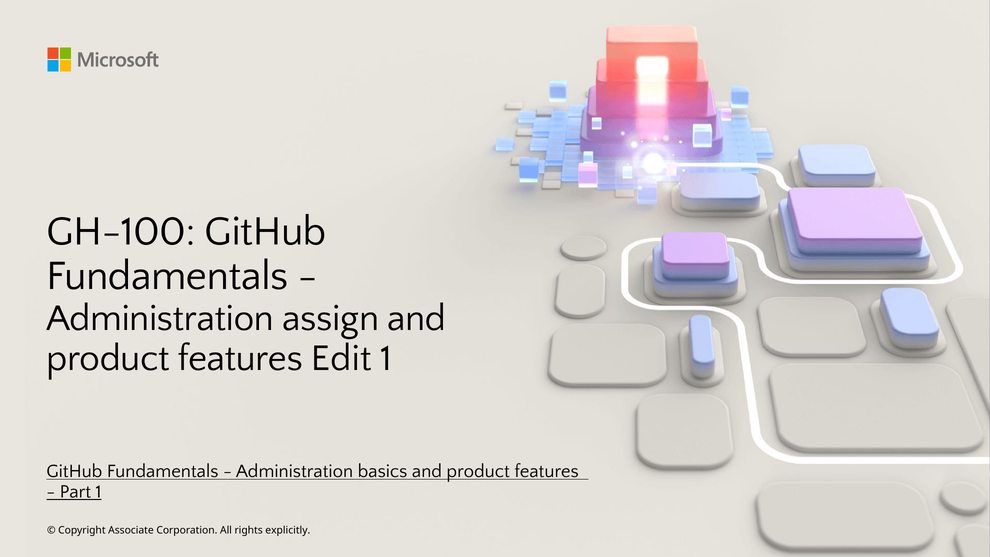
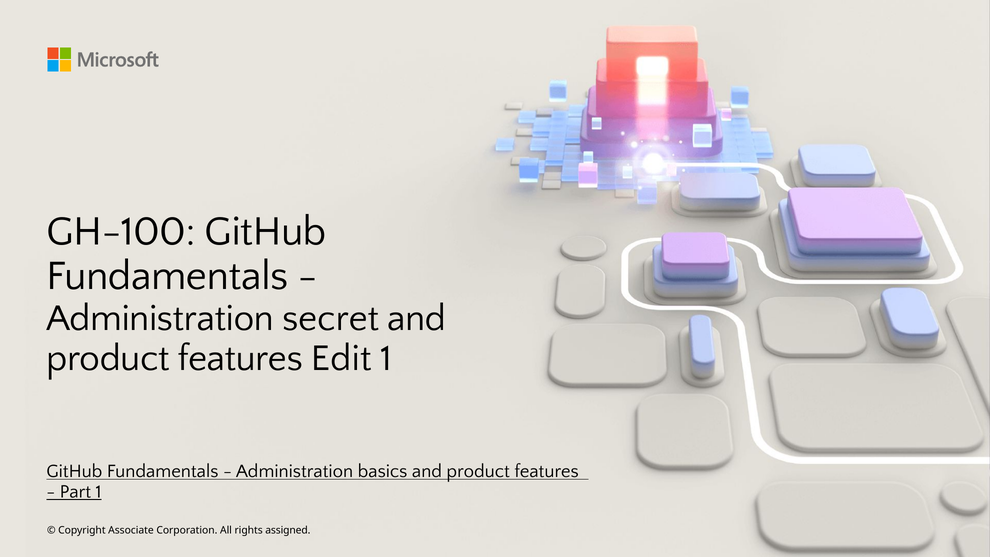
assign: assign -> secret (331, 318)
explicitly: explicitly -> assigned (288, 530)
